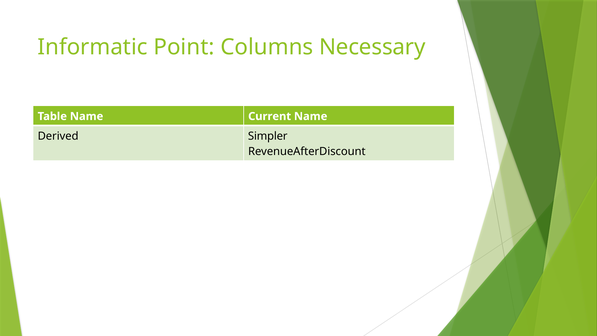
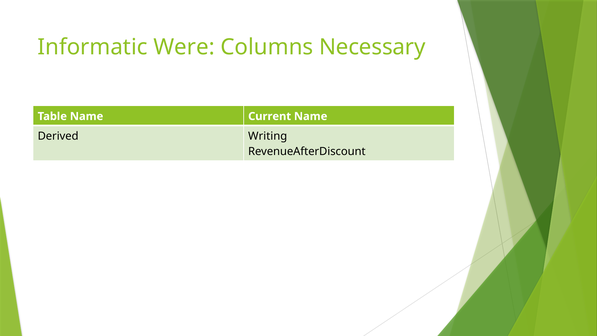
Point: Point -> Were (184, 47)
Simpler: Simpler -> Writing (268, 136)
